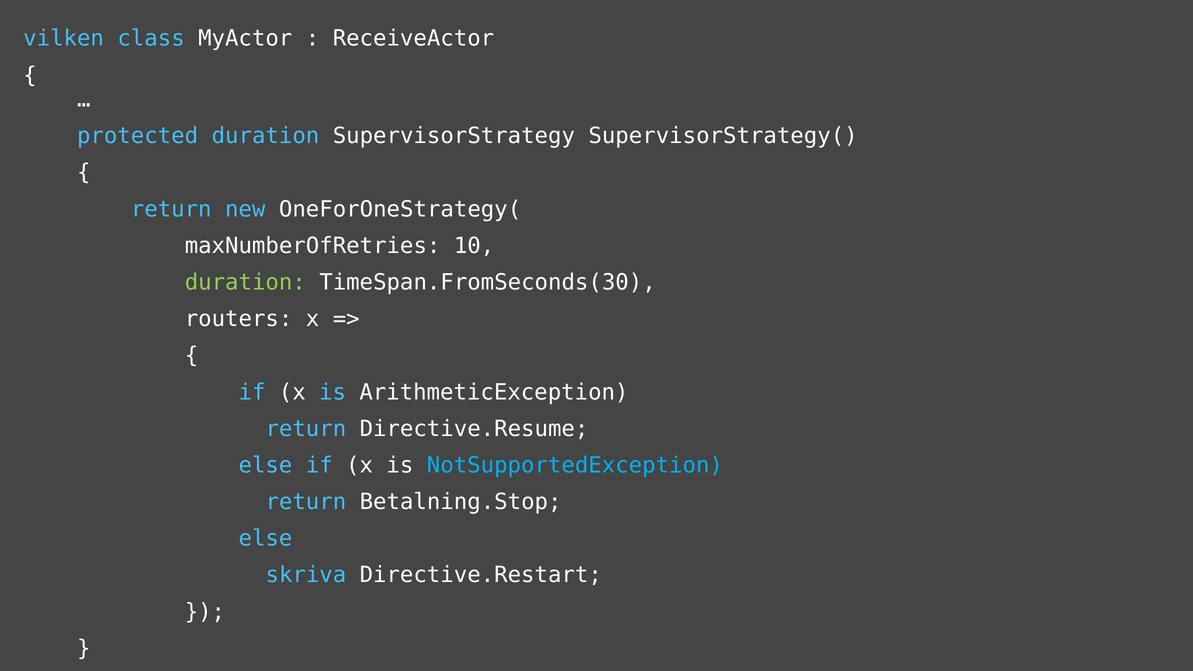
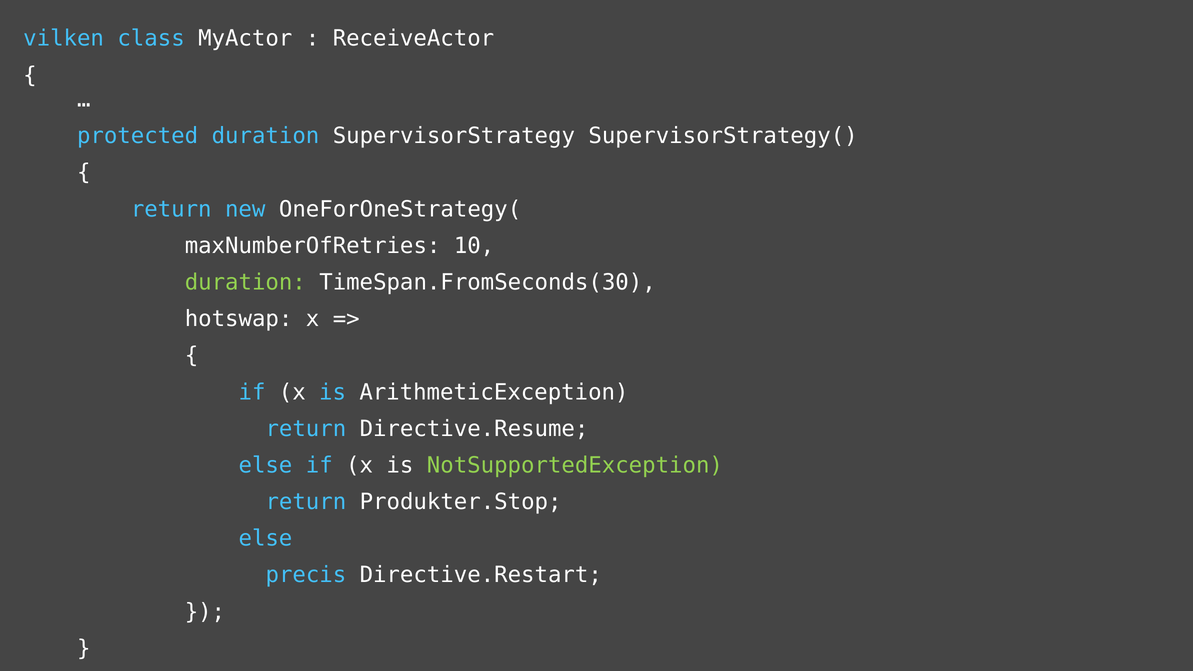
routers: routers -> hotswap (239, 319)
NotSupportedException colour: light blue -> light green (575, 465)
Betalning.Stop: Betalning.Stop -> Produkter.Stop (461, 502)
skriva: skriva -> precis (306, 575)
